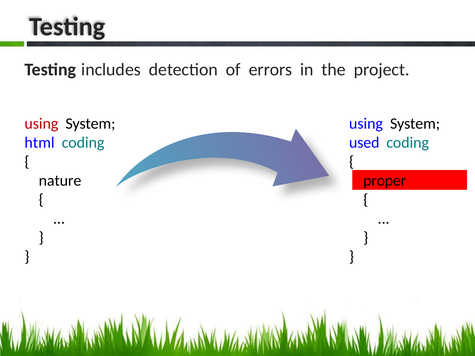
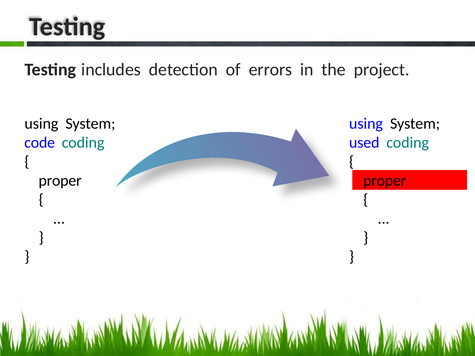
using colour: red -> black (41, 124)
html: html -> code (40, 143)
nature: nature -> proper (60, 181)
